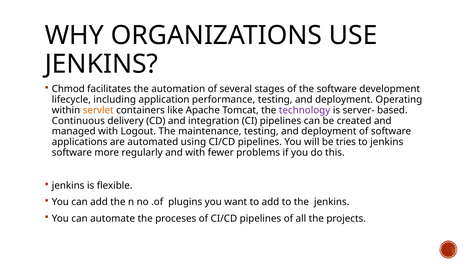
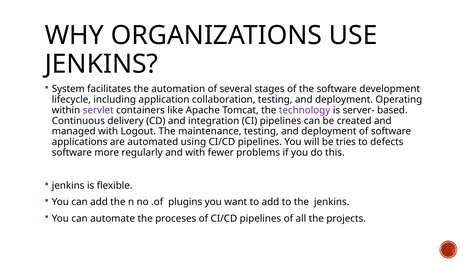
Chmod: Chmod -> System (68, 89)
performance: performance -> collaboration (224, 99)
servlet colour: orange -> purple (98, 110)
to jenkins: jenkins -> defects (387, 142)
